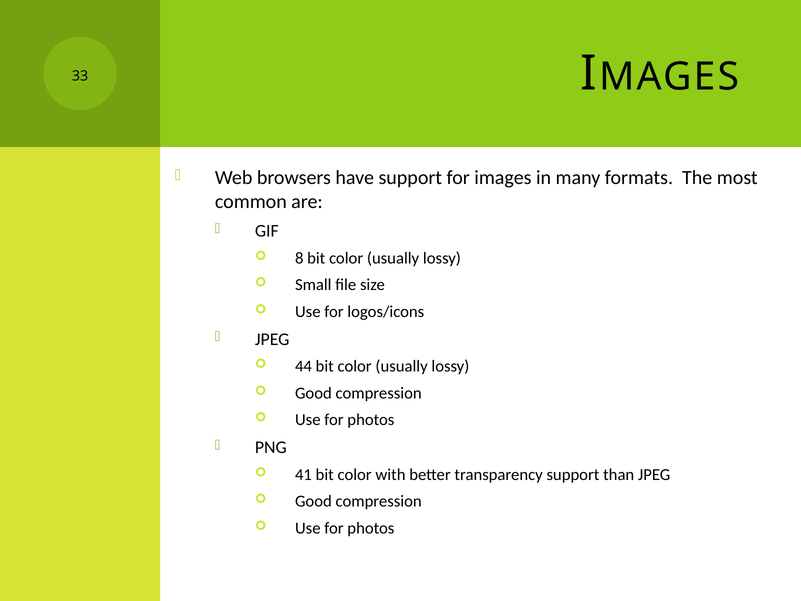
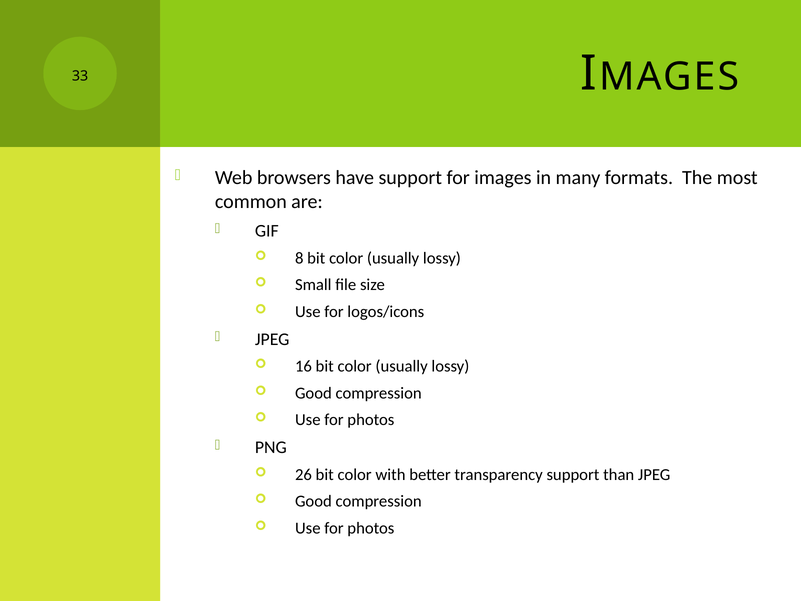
44: 44 -> 16 (303, 366)
41: 41 -> 26 (303, 474)
